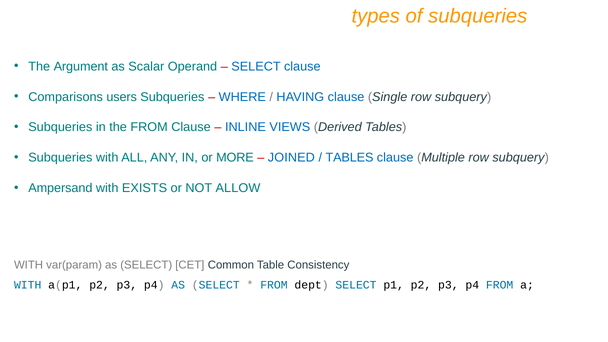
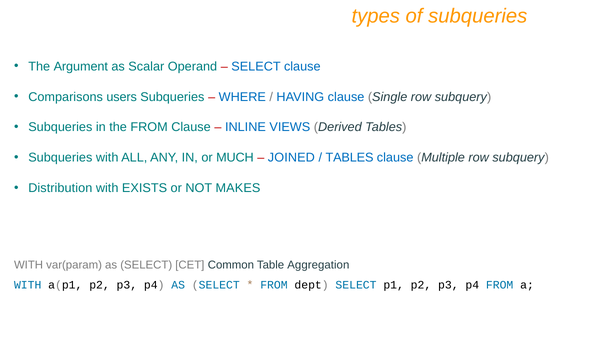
MORE: MORE -> MUCH (235, 158)
Ampersand: Ampersand -> Distribution (60, 188)
ALLOW: ALLOW -> MAKES (238, 188)
Consistency: Consistency -> Aggregation (318, 265)
